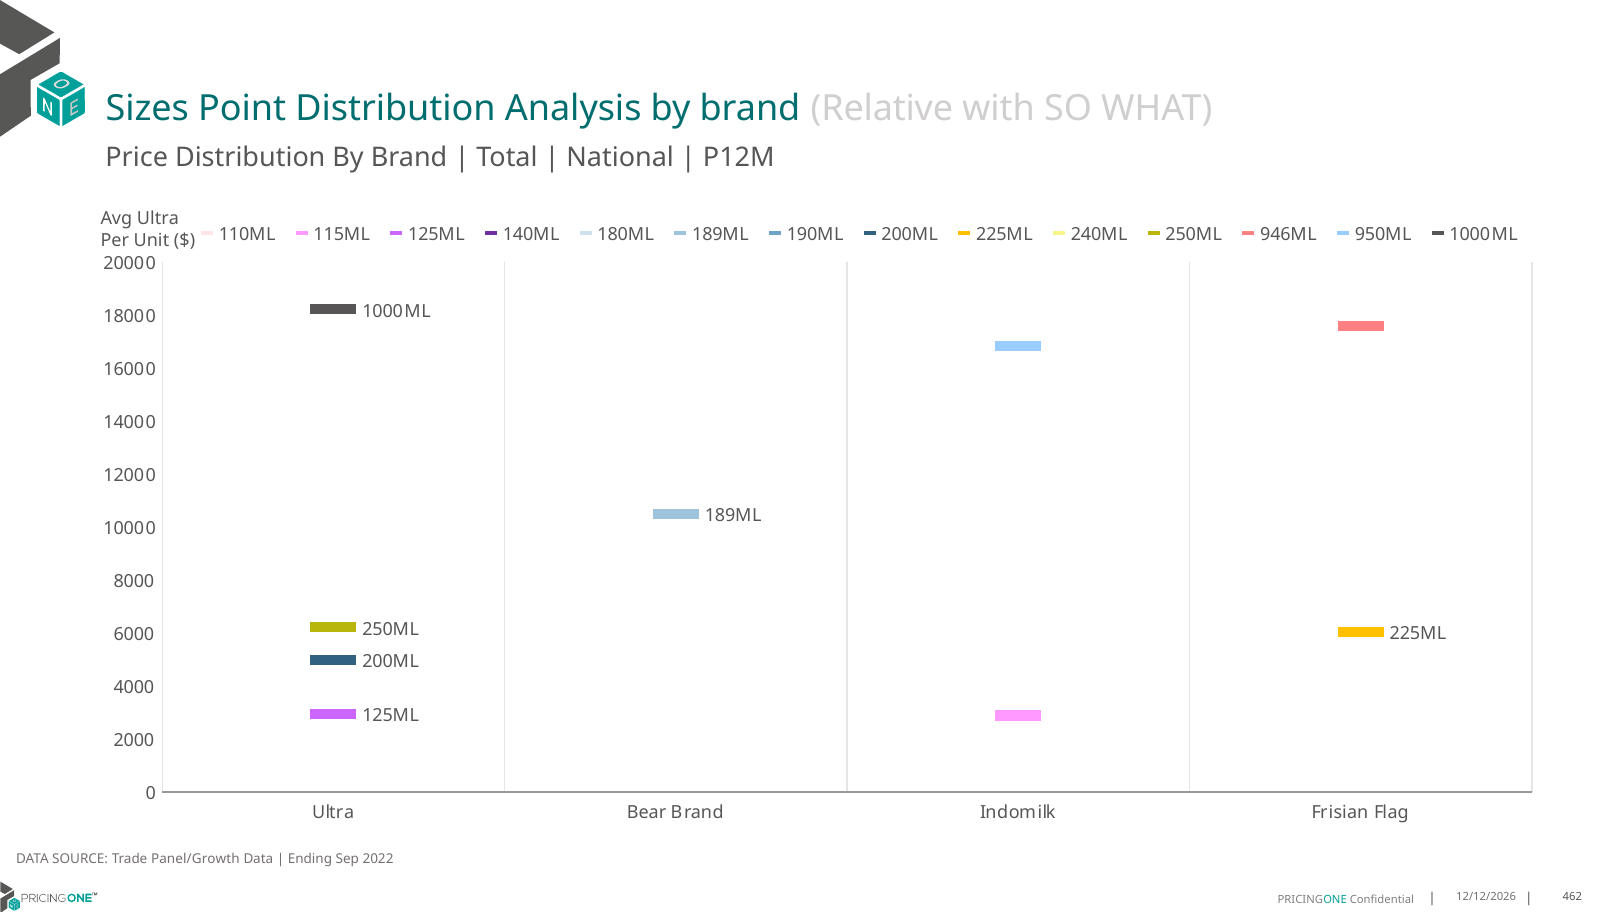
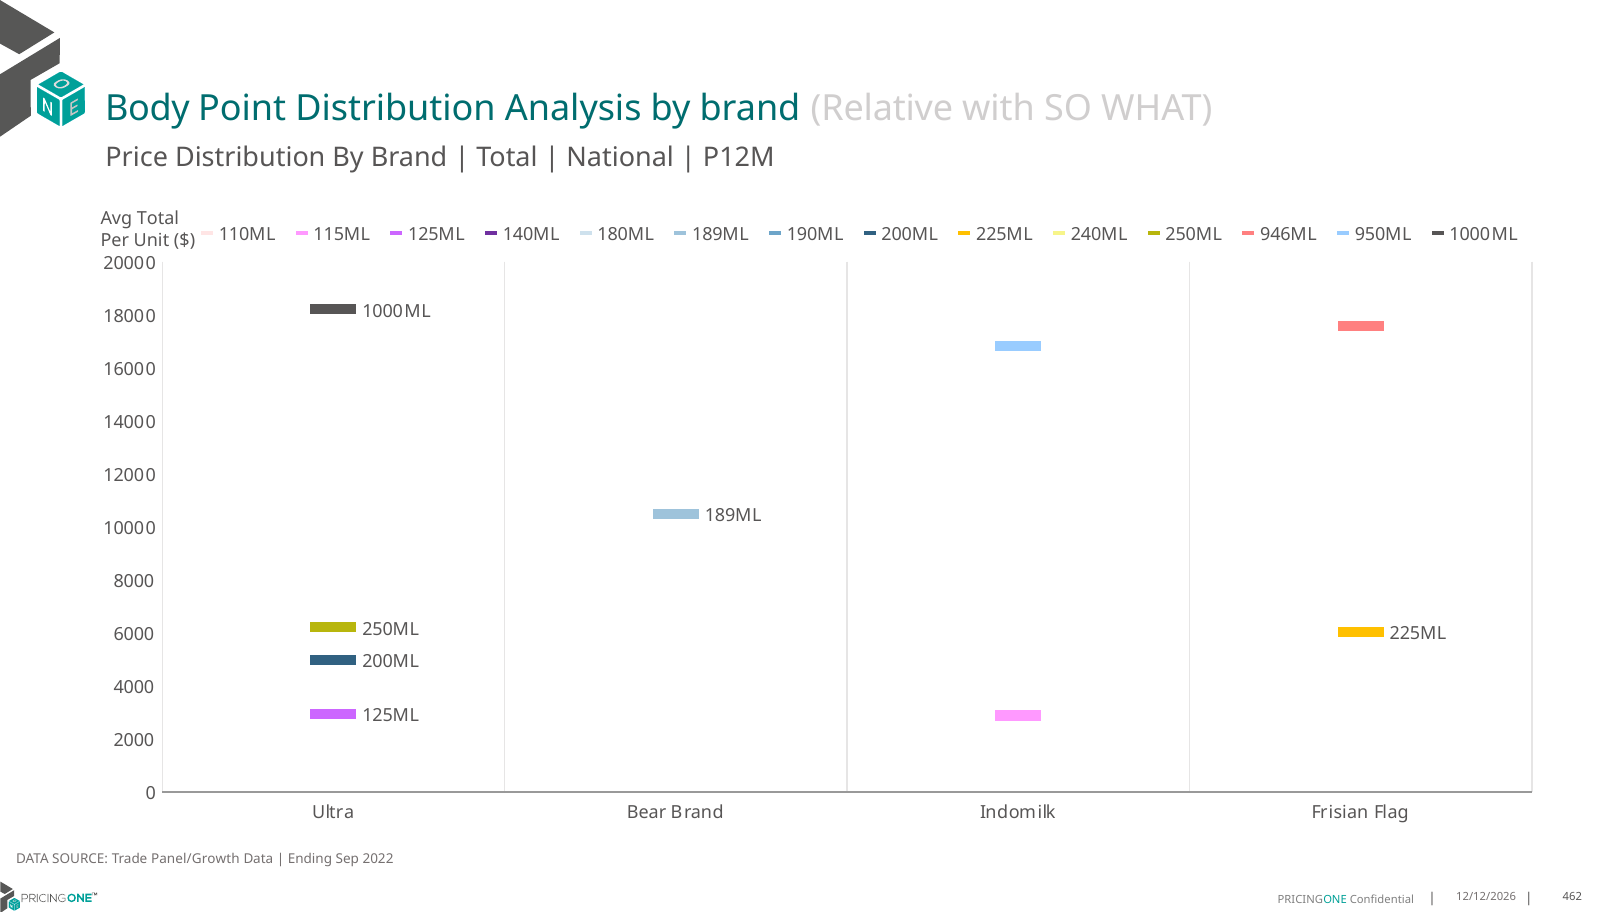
Sizes: Sizes -> Body (147, 109)
Avg Ultra: Ultra -> Total (158, 219)
